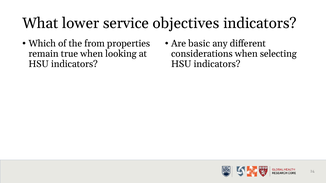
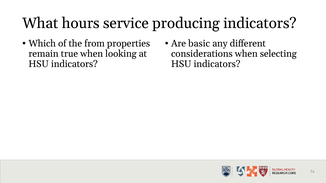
lower: lower -> hours (81, 23)
objectives: objectives -> producing (186, 23)
